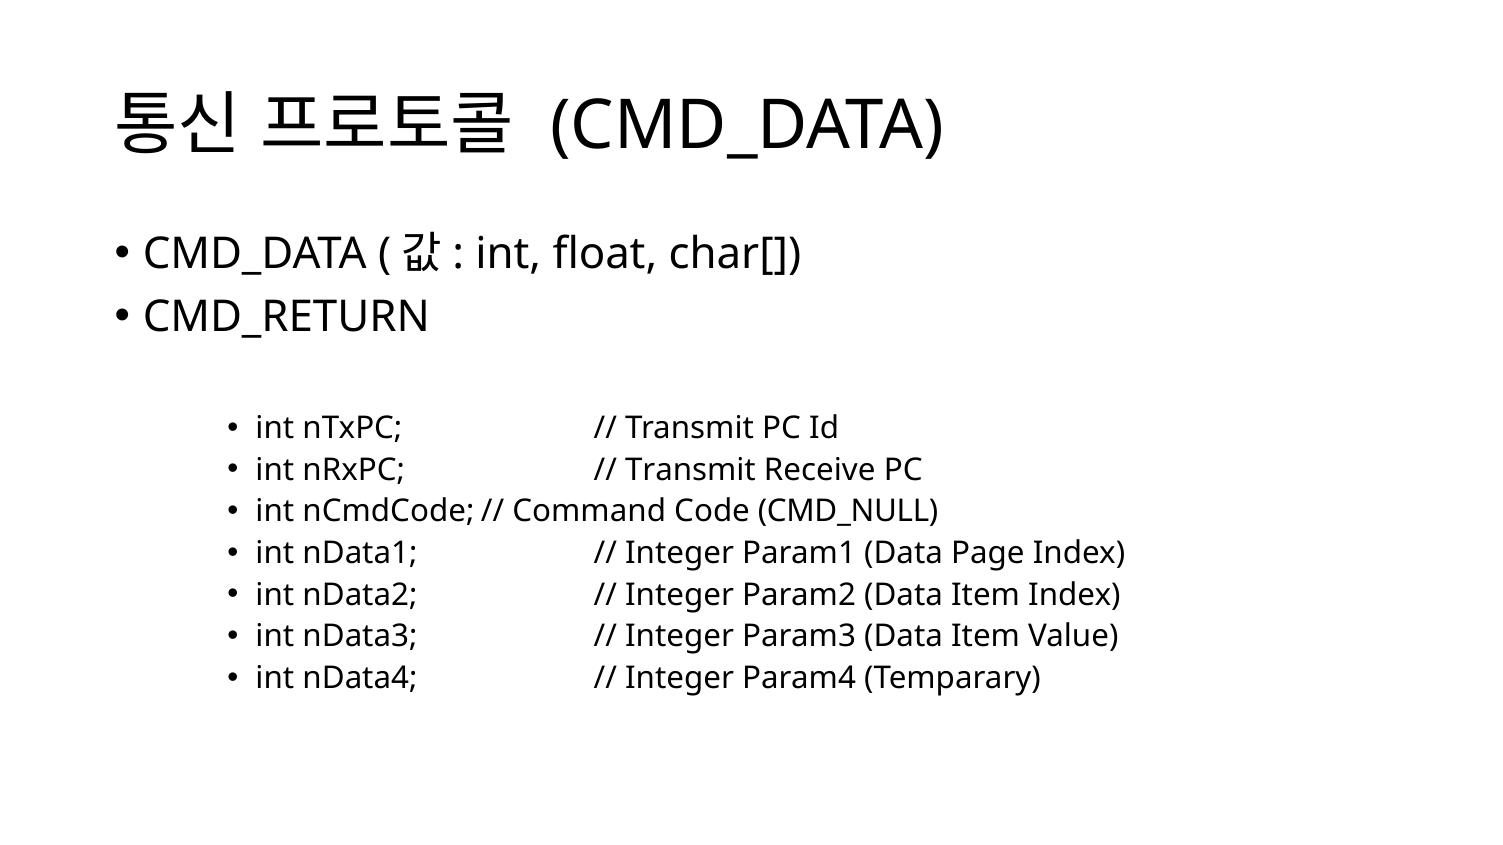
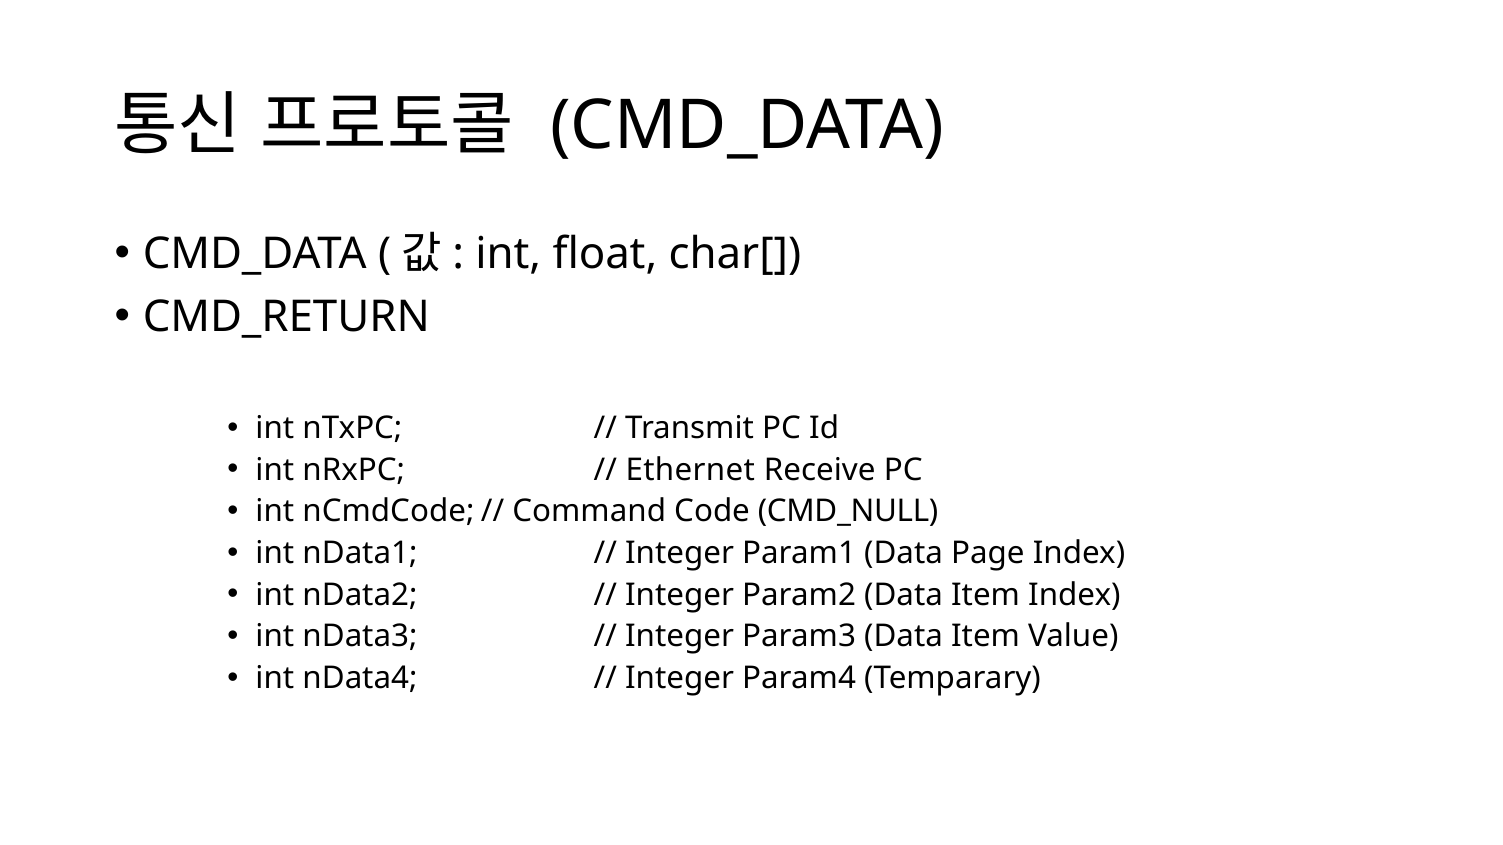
Transmit: Transmit -> Ethernet (690, 470)
